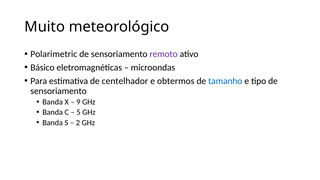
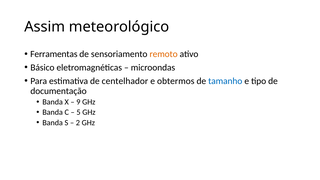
Muito: Muito -> Assim (45, 27)
Polarimetric: Polarimetric -> Ferramentas (54, 54)
remoto colour: purple -> orange (164, 54)
sensoriamento: sensoriamento -> documentação (59, 91)
